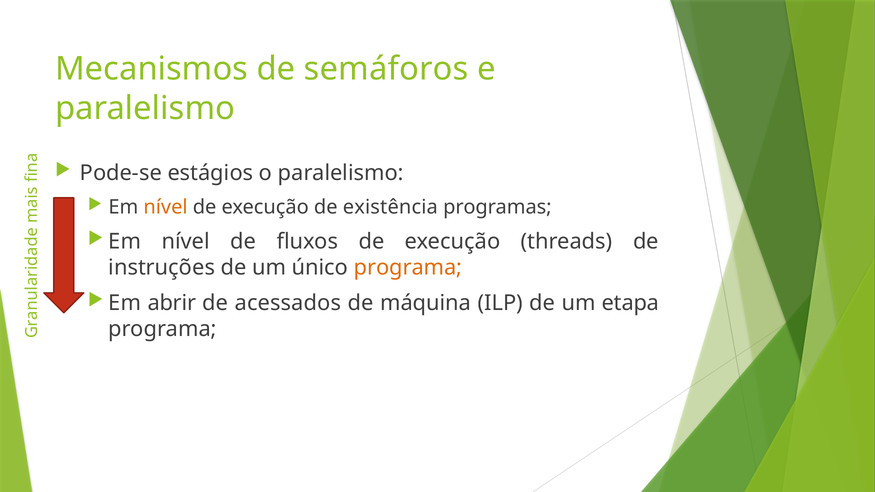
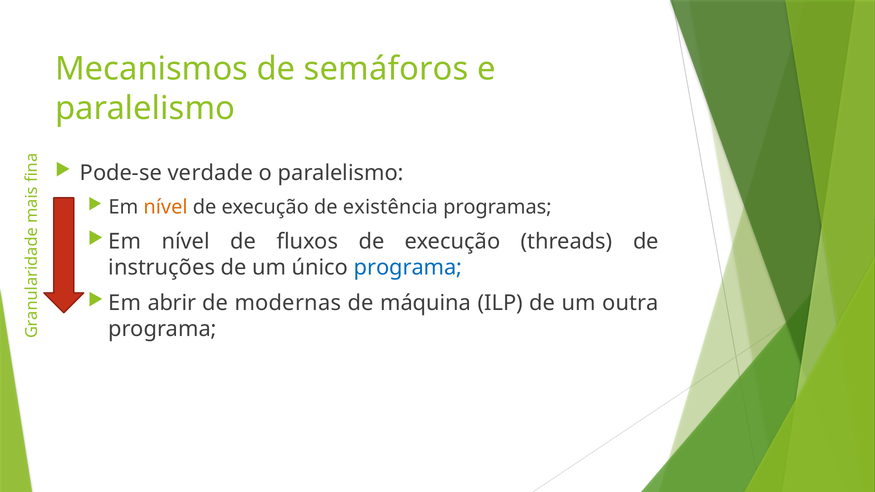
estágios: estágios -> verdade (210, 173)
programa colour: orange -> blue (408, 268)
acessados: acessados -> modernas (288, 303)
etapa: etapa -> outra (630, 303)
